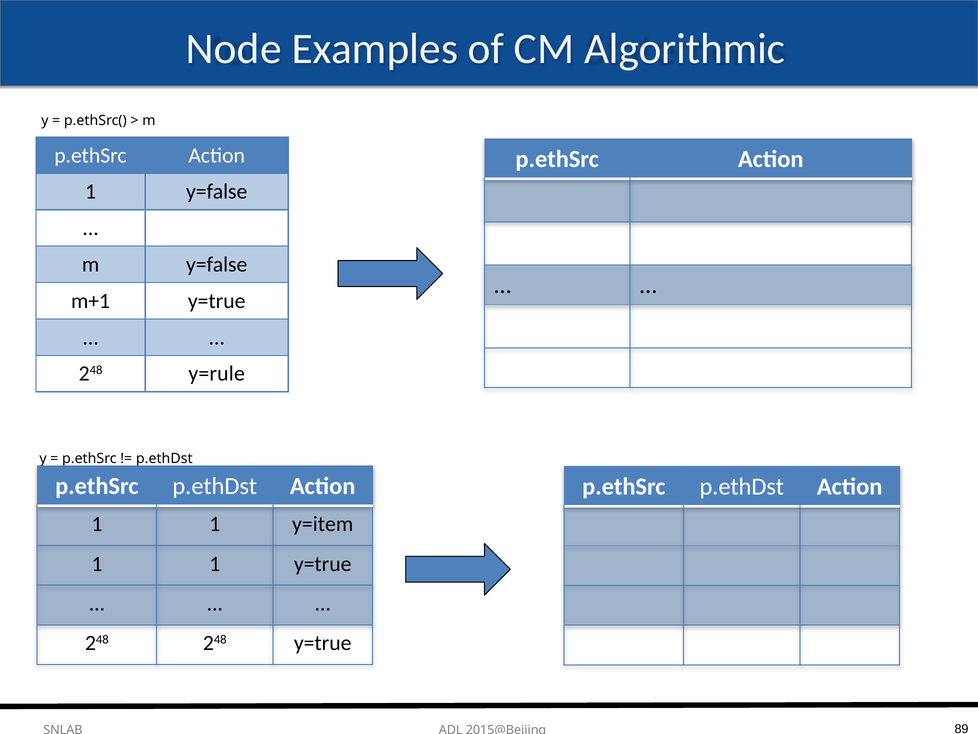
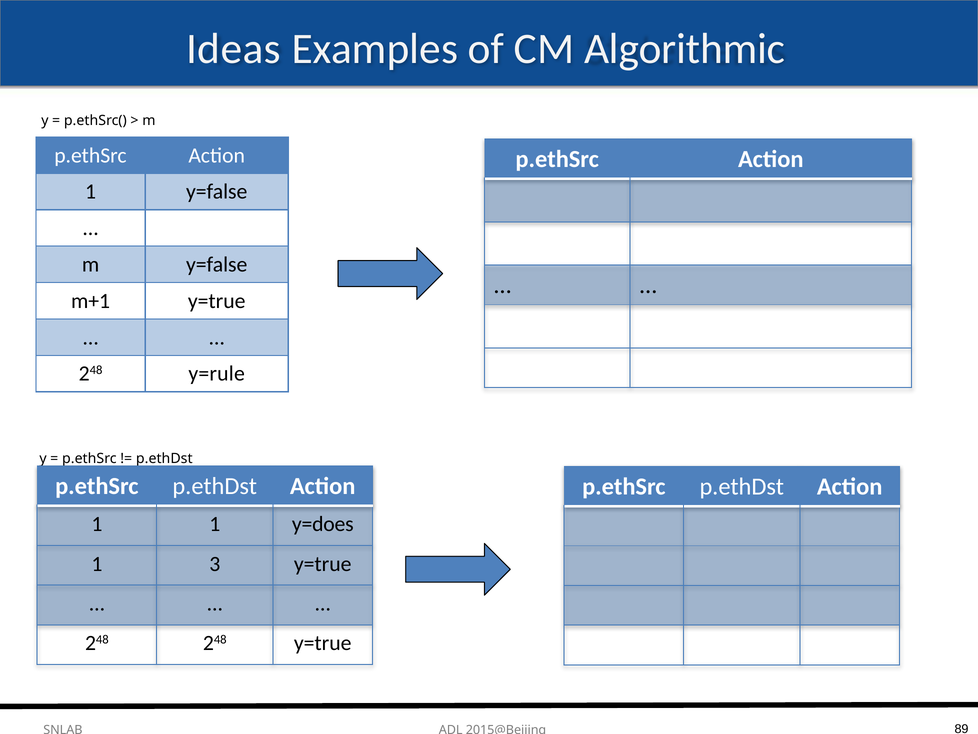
Node: Node -> Ideas (234, 49)
y=item: y=item -> y=does (323, 524)
1: 1 -> 3 (215, 564)
